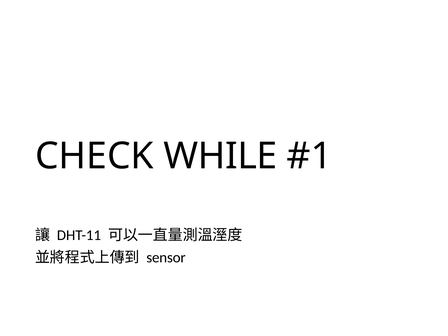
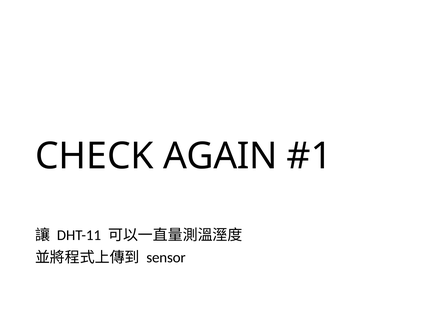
WHILE: WHILE -> AGAIN (220, 156)
